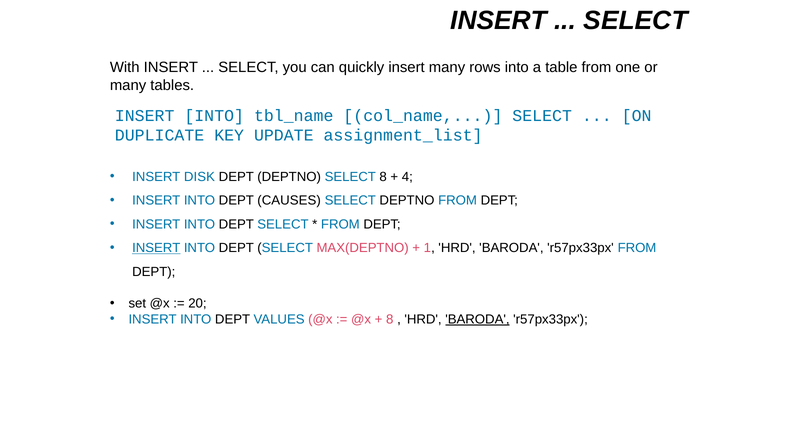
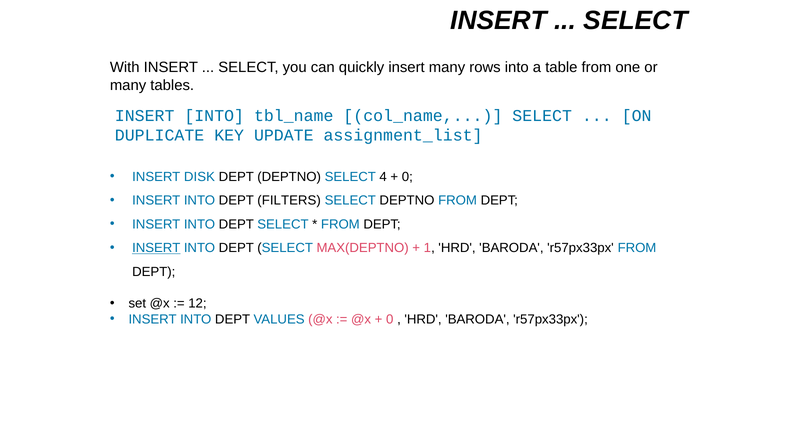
SELECT 8: 8 -> 4 (383, 177)
4: 4 -> 0 (407, 177)
CAUSES: CAUSES -> FILTERS (289, 201)
20: 20 -> 12 (197, 304)
8: 8 -> 0 (390, 319)
BARODA underline: present -> none (477, 319)
